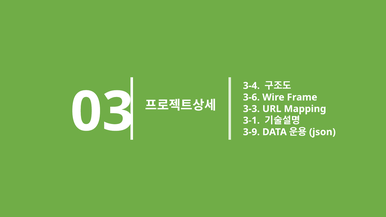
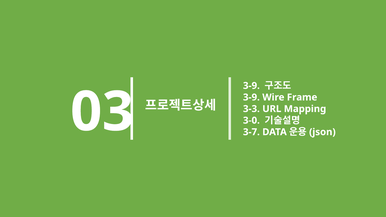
3-4: 3-4 -> 3-9 (251, 86)
3-6: 3-6 -> 3-9 (251, 97)
3-1: 3-1 -> 3-0 (251, 120)
3-9: 3-9 -> 3-7 (251, 132)
